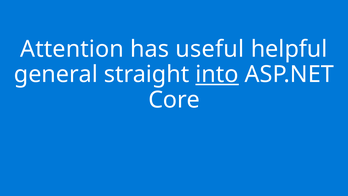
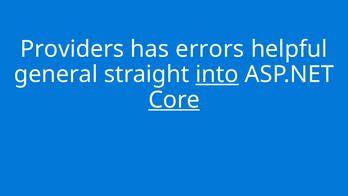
Attention: Attention -> Providers (72, 49)
useful: useful -> errors (210, 49)
Core underline: none -> present (174, 100)
